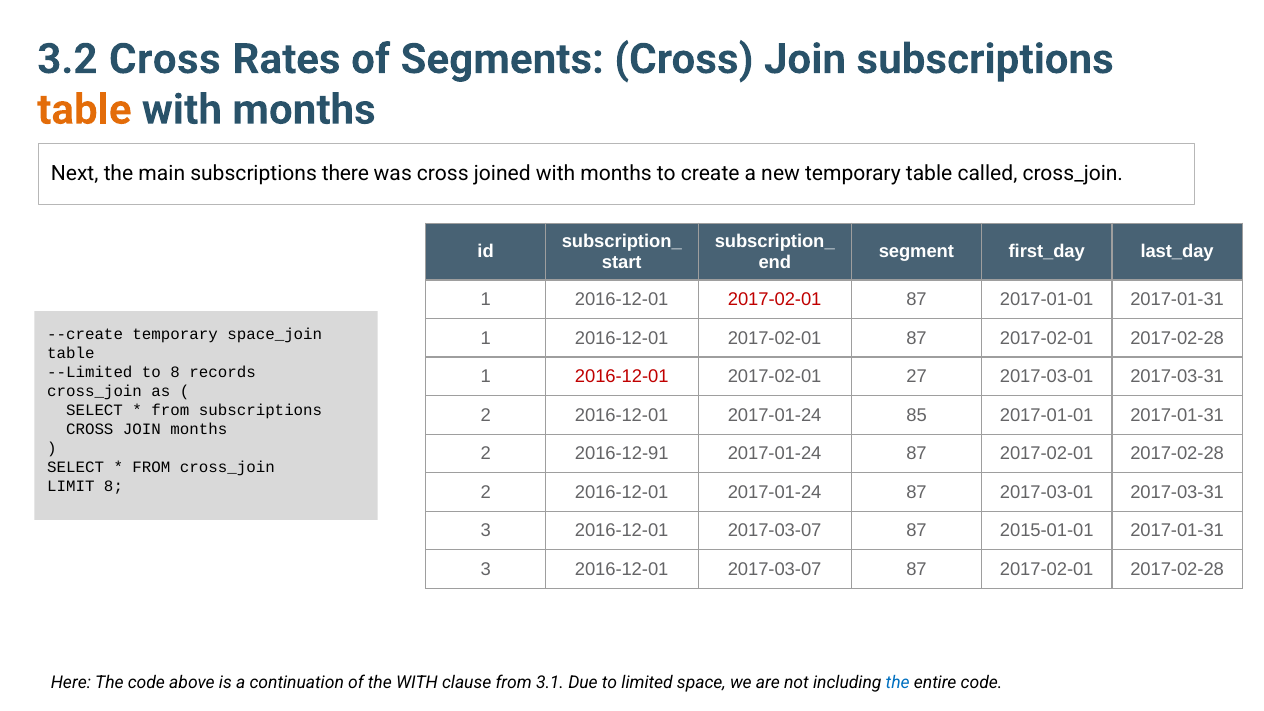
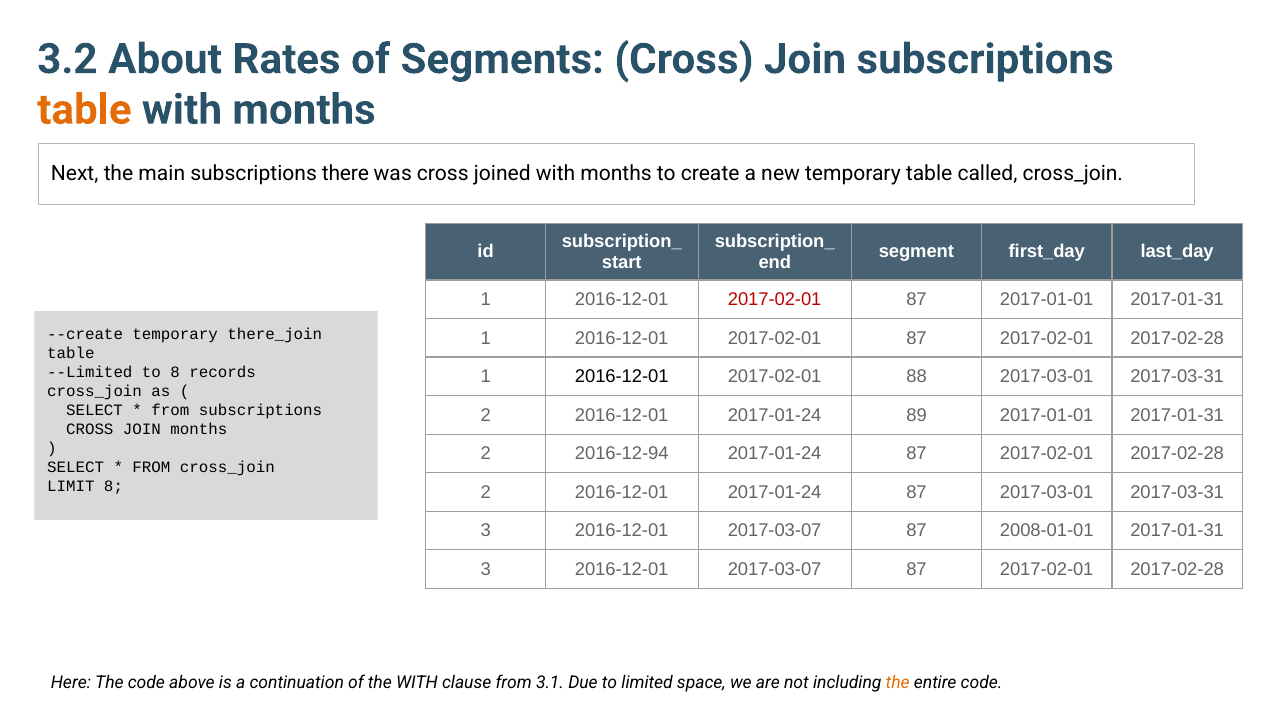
3.2 Cross: Cross -> About (165, 59)
space_join: space_join -> there_join (275, 334)
2016-12-01 colour: red -> black (622, 377)
27: 27 -> 88 (917, 377)
85: 85 -> 89 (917, 415)
2016-12-91: 2016-12-91 -> 2016-12-94 (622, 454)
2015-01-01: 2015-01-01 -> 2008-01-01 (1047, 531)
the colour: blue -> orange (898, 682)
